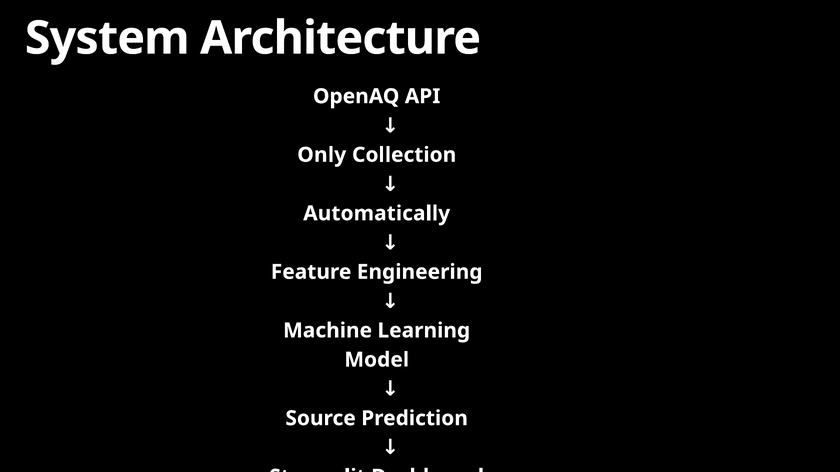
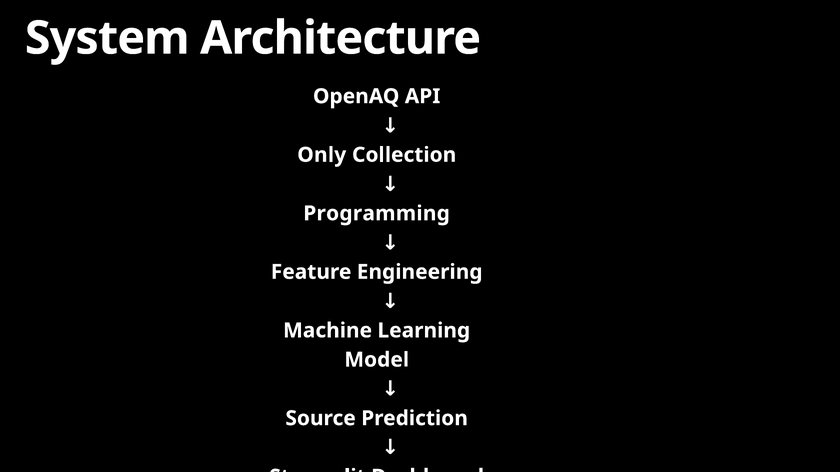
Automatically: Automatically -> Programming (377, 214)
